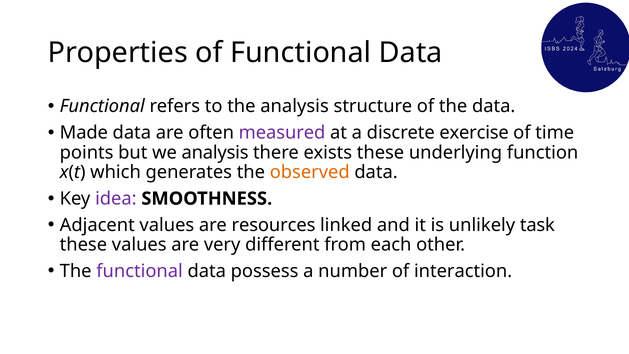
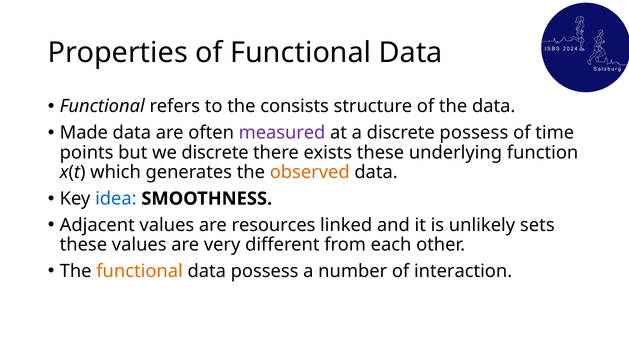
the analysis: analysis -> consists (295, 106)
discrete exercise: exercise -> possess (474, 133)
we analysis: analysis -> discrete (215, 152)
idea colour: purple -> blue (116, 199)
task: task -> sets (537, 225)
functional colour: purple -> orange (140, 271)
